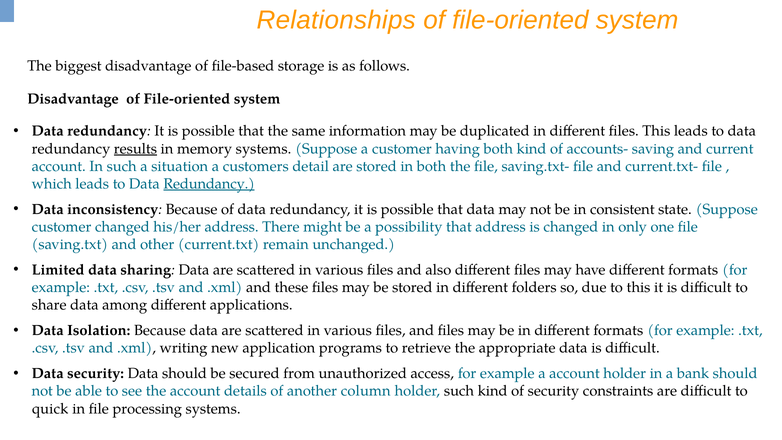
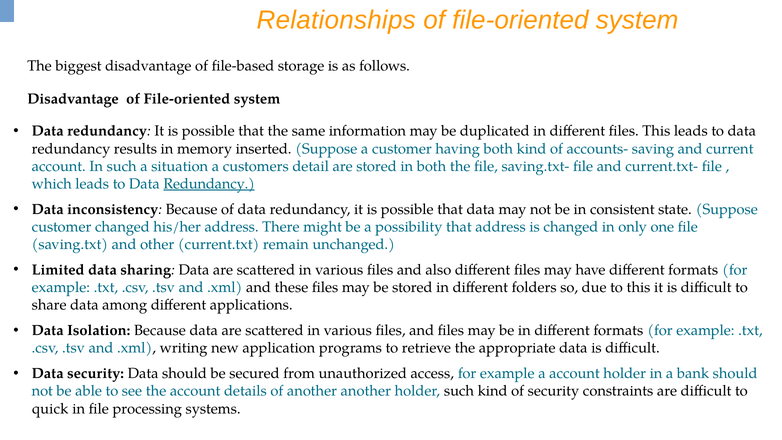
results underline: present -> none (135, 149)
memory systems: systems -> inserted (264, 149)
another column: column -> another (366, 391)
